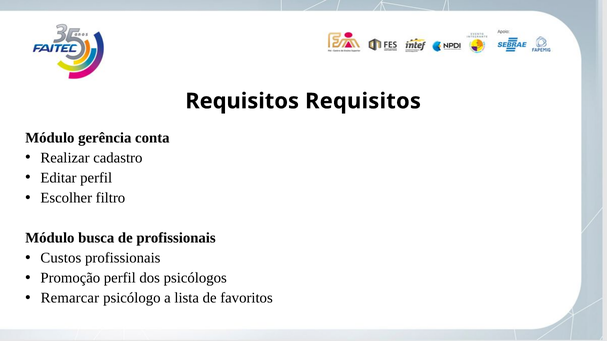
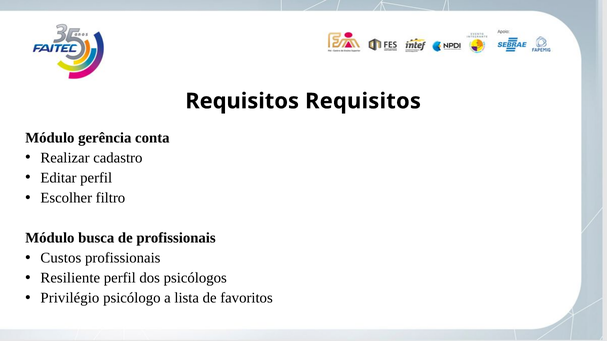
Promoção: Promoção -> Resiliente (70, 278)
Remarcar: Remarcar -> Privilégio (70, 299)
